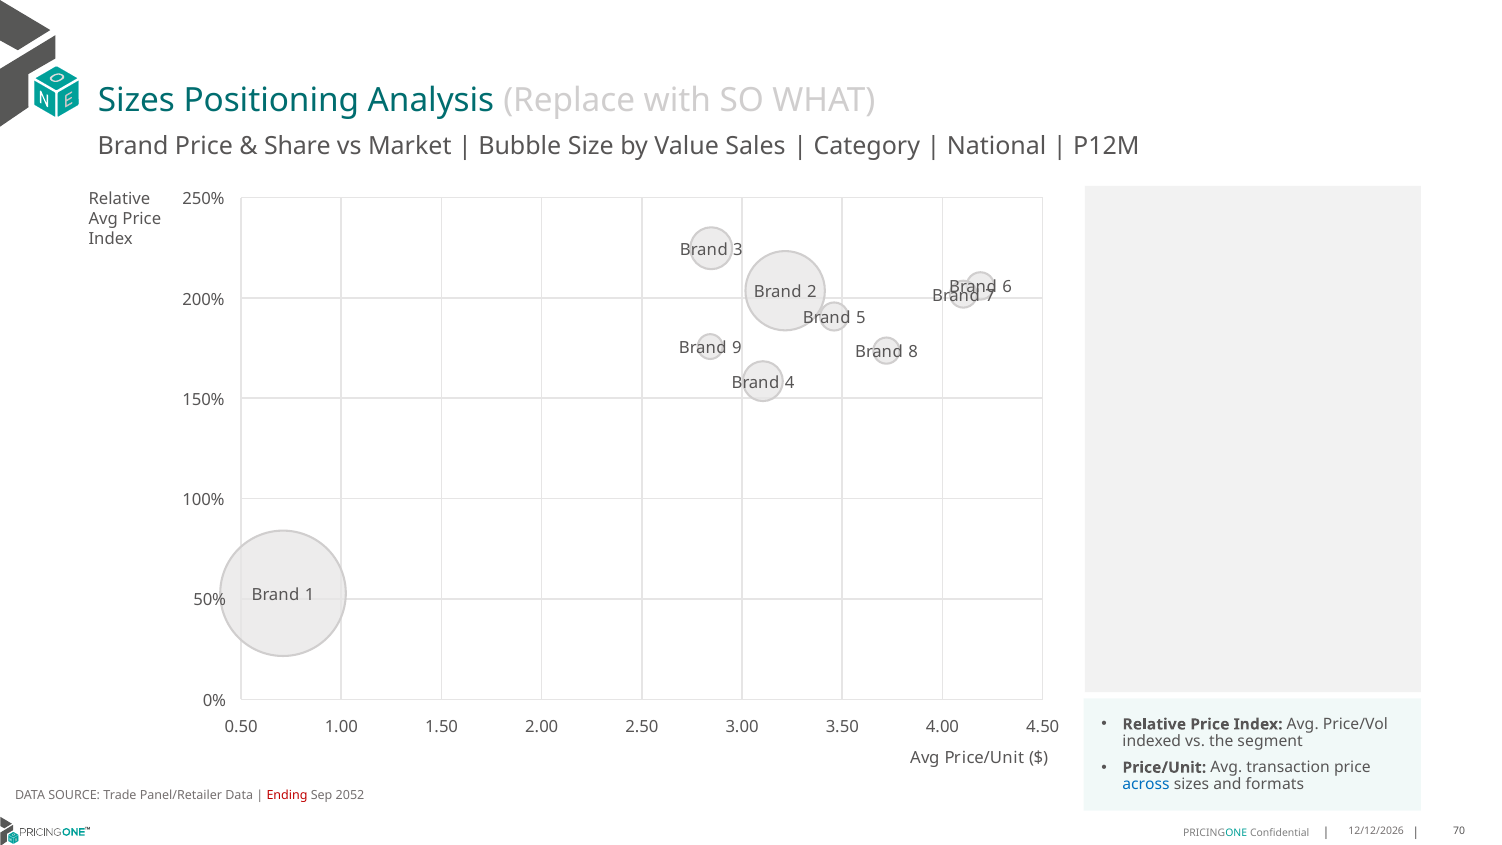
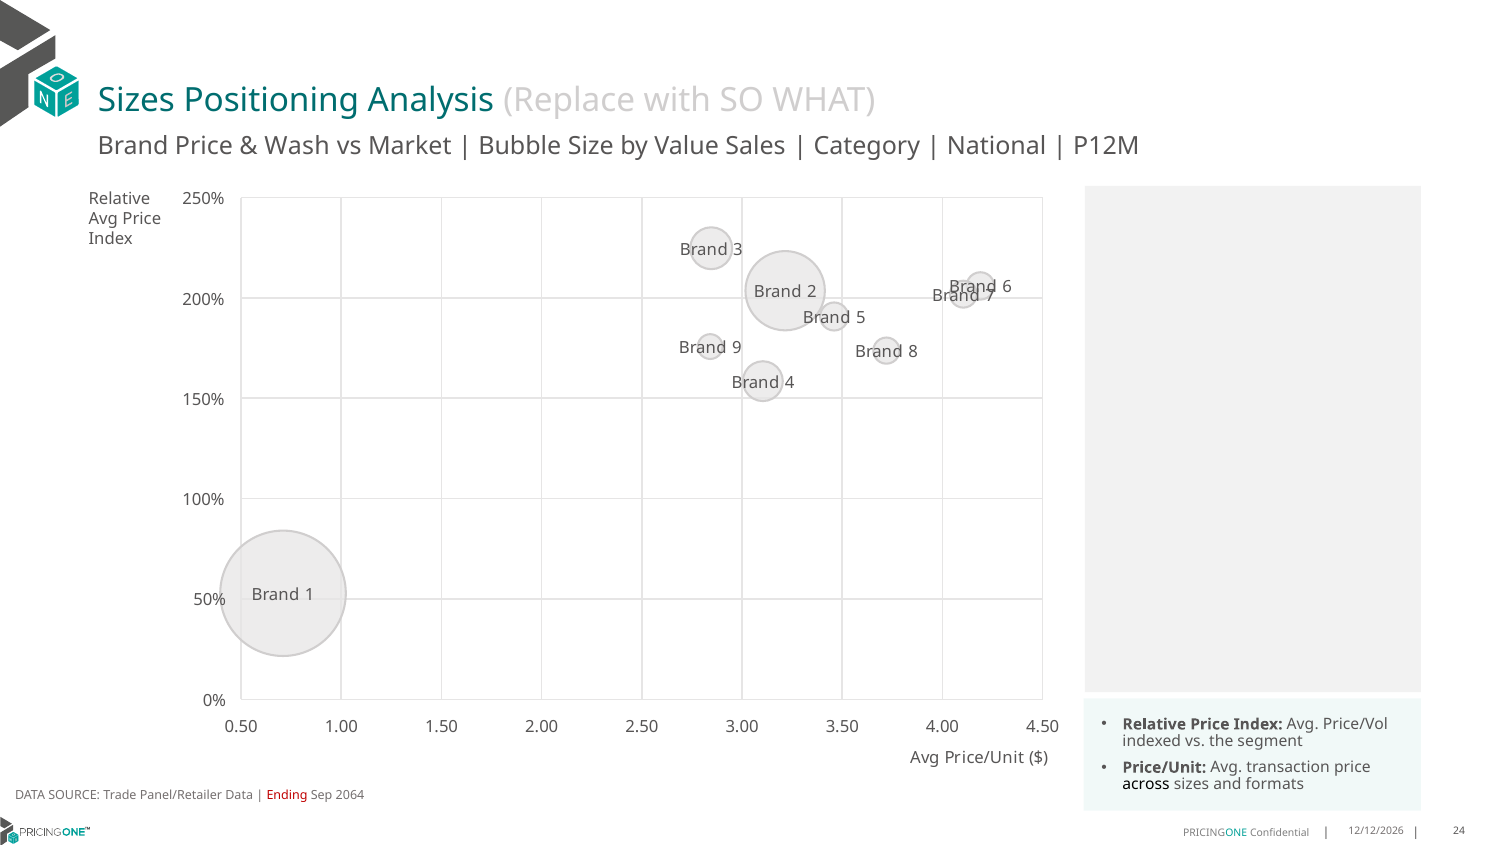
Share: Share -> Wash (297, 146)
across colour: blue -> black (1146, 784)
2052: 2052 -> 2064 (350, 796)
70: 70 -> 24 (1459, 831)
